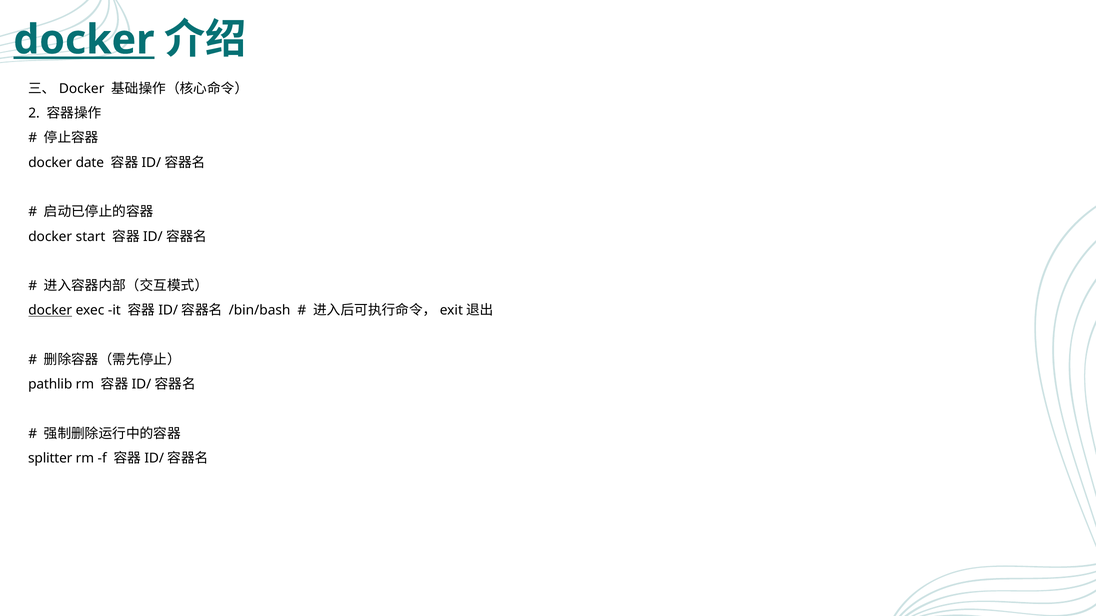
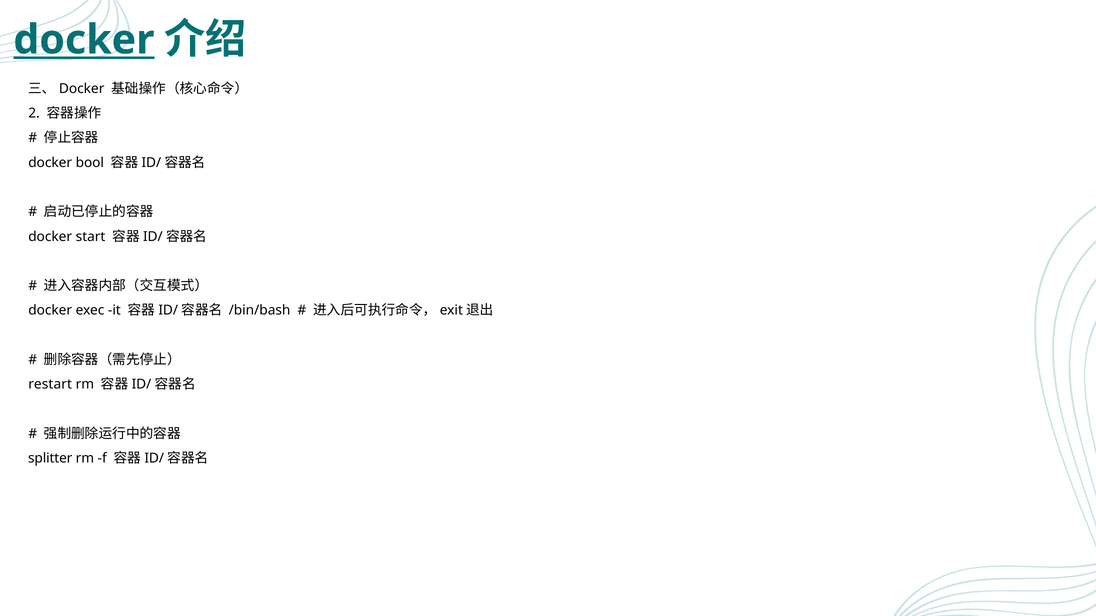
date: date -> bool (90, 163)
docker underline: present -> none (50, 311)
pathlib: pathlib -> restart (50, 385)
